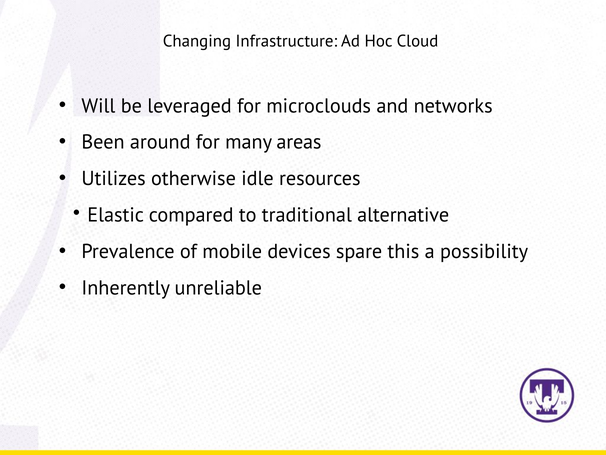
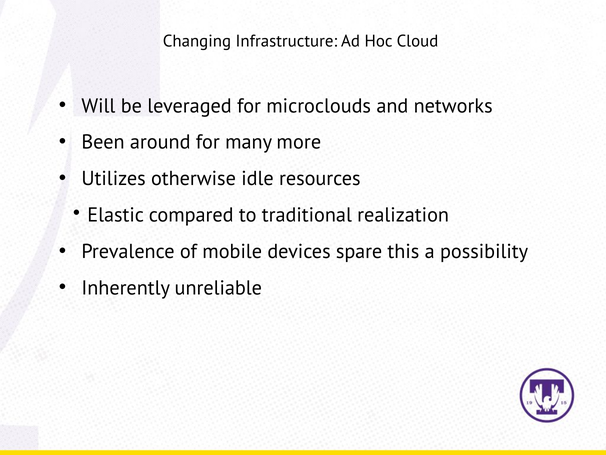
areas: areas -> more (299, 142)
alternative: alternative -> realization (403, 215)
